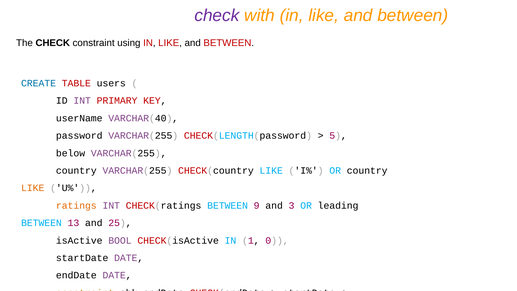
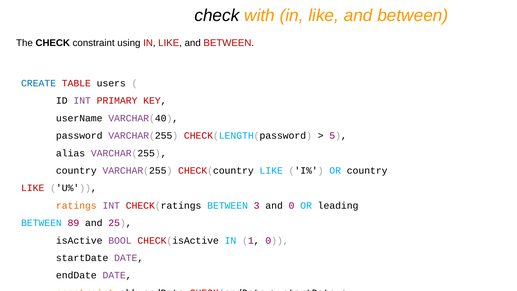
check colour: purple -> black (217, 15)
below: below -> alias (71, 153)
LIKE colour: orange -> red (33, 188)
9: 9 -> 3 (257, 205)
and 3: 3 -> 0 (292, 205)
13: 13 -> 89 (73, 223)
